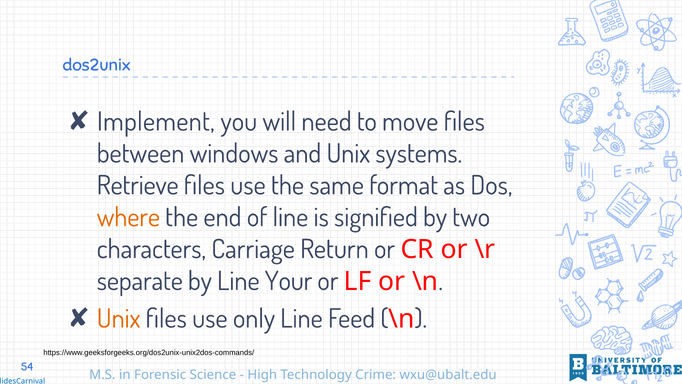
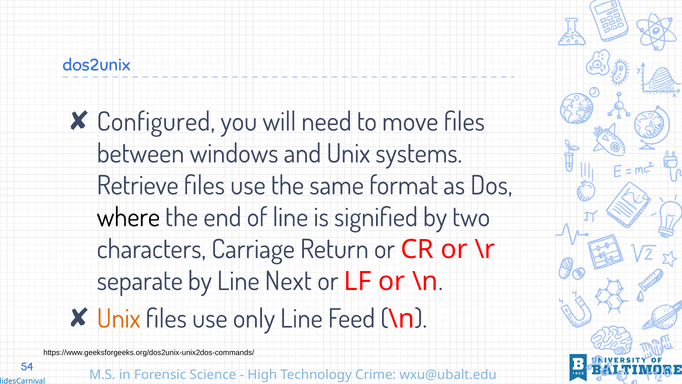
Implement: Implement -> Configured (156, 122)
where colour: orange -> black (128, 217)
Your: Your -> Next (288, 281)
